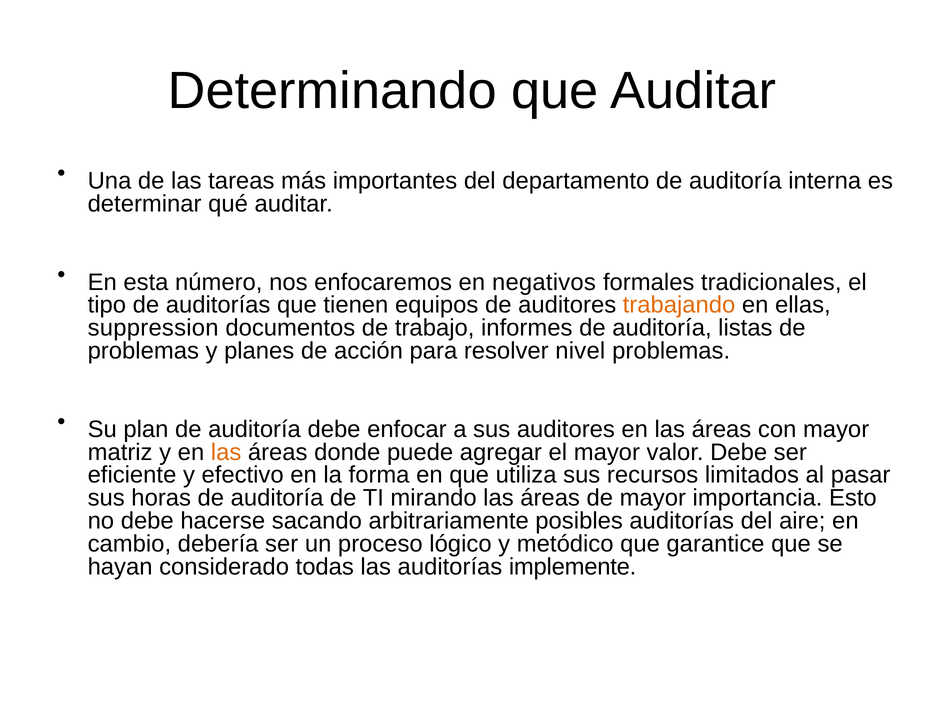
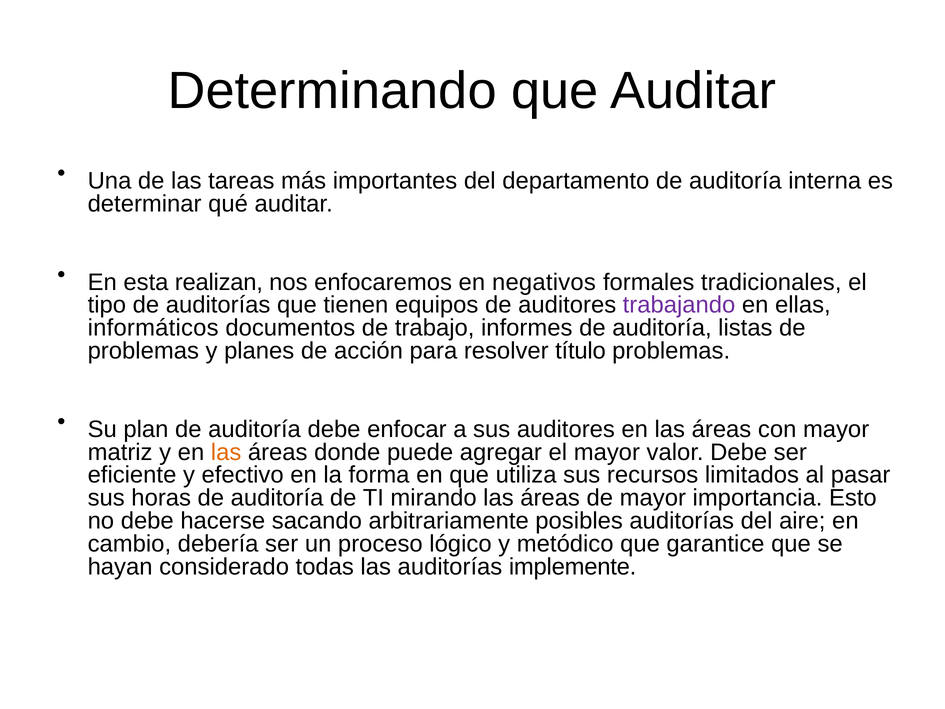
número: número -> realizan (219, 282)
trabajando colour: orange -> purple (679, 305)
suppression: suppression -> informáticos (153, 328)
nivel: nivel -> título (581, 351)
